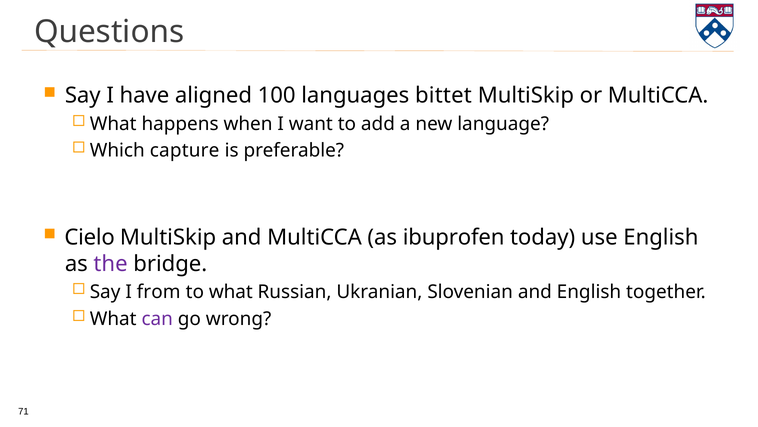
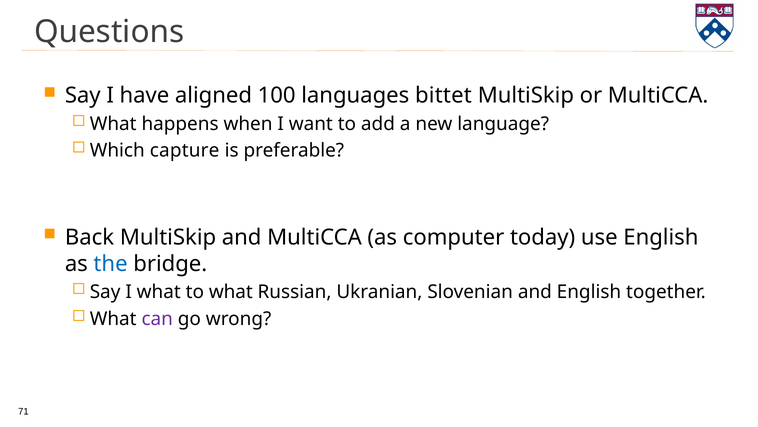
Cielo: Cielo -> Back (90, 237)
ibuprofen: ibuprofen -> computer (454, 237)
the colour: purple -> blue (111, 264)
I from: from -> what (159, 292)
